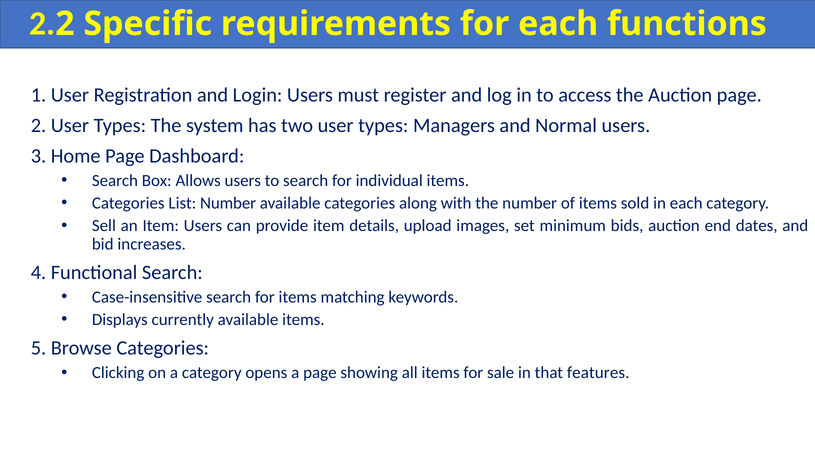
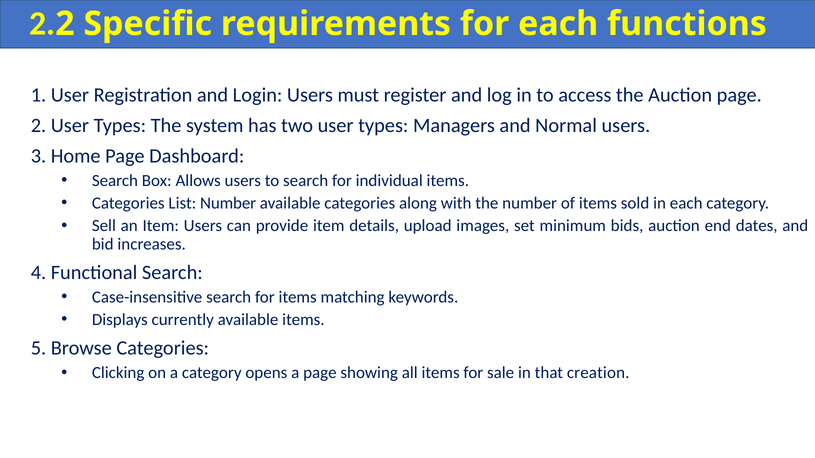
features: features -> creation (598, 373)
